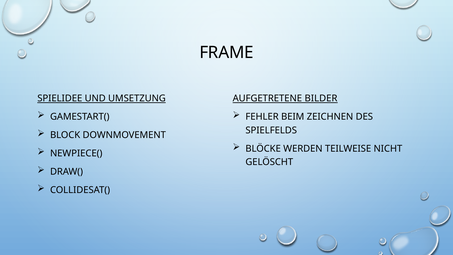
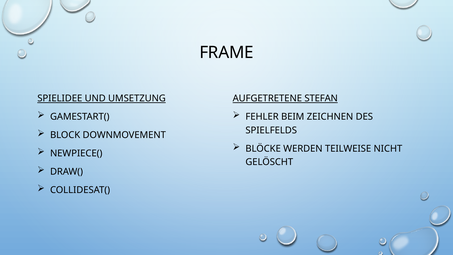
BILDER: BILDER -> STEFAN (321, 98)
